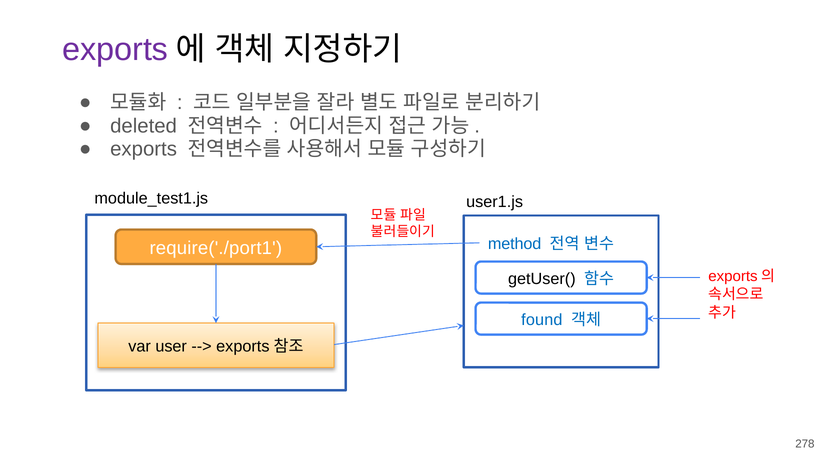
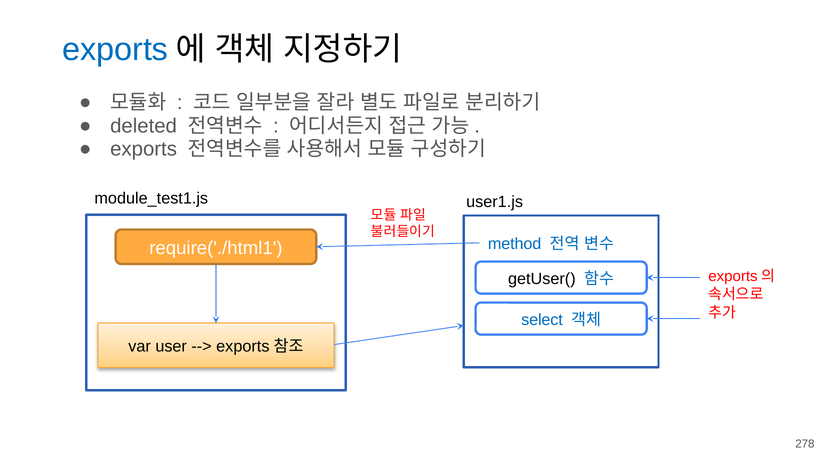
exports colour: purple -> blue (115, 50)
require('./port1: require('./port1 -> require('./html1 (216, 248)
found: found -> select (542, 320)
